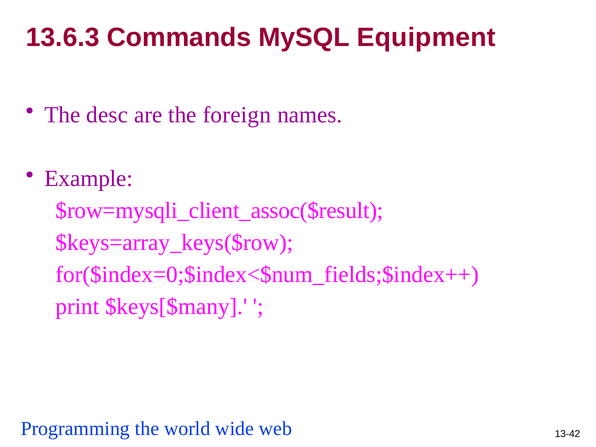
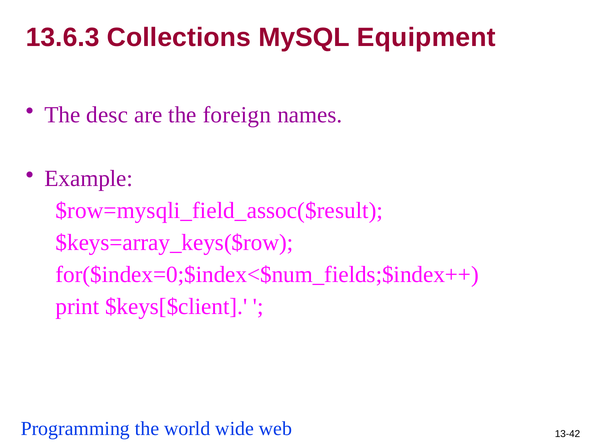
Commands: Commands -> Collections (179, 38)
$row=mysqli_client_assoc($result: $row=mysqli_client_assoc($result -> $row=mysqli_field_assoc($result (219, 211)
$keys[$many: $keys[$many -> $keys[$client (176, 307)
